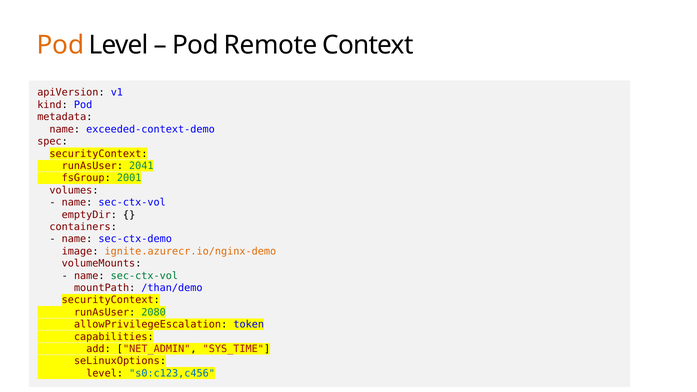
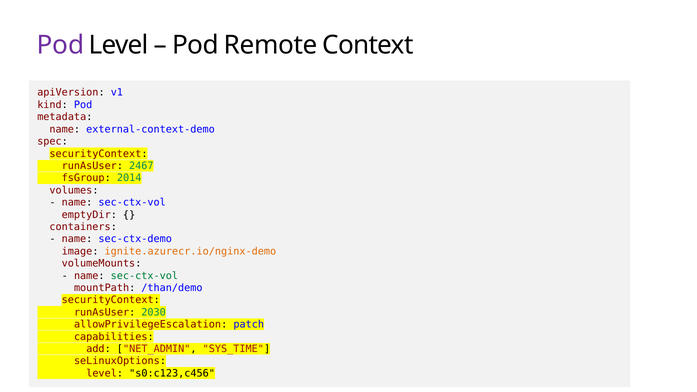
Pod colour: orange -> purple (61, 45)
exceeded-context-demo: exceeded-context-demo -> external-context-demo (150, 129)
2041: 2041 -> 2467 (141, 166)
2001: 2001 -> 2014 (129, 178)
2080: 2080 -> 2030 (154, 312)
token: token -> patch (249, 325)
s0:c123,c456 colour: blue -> black (172, 373)
